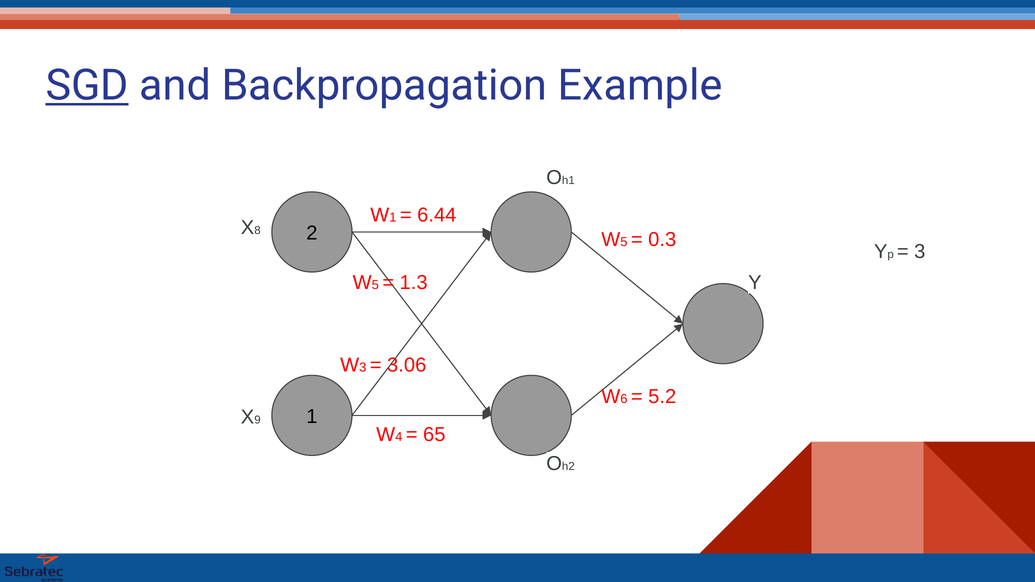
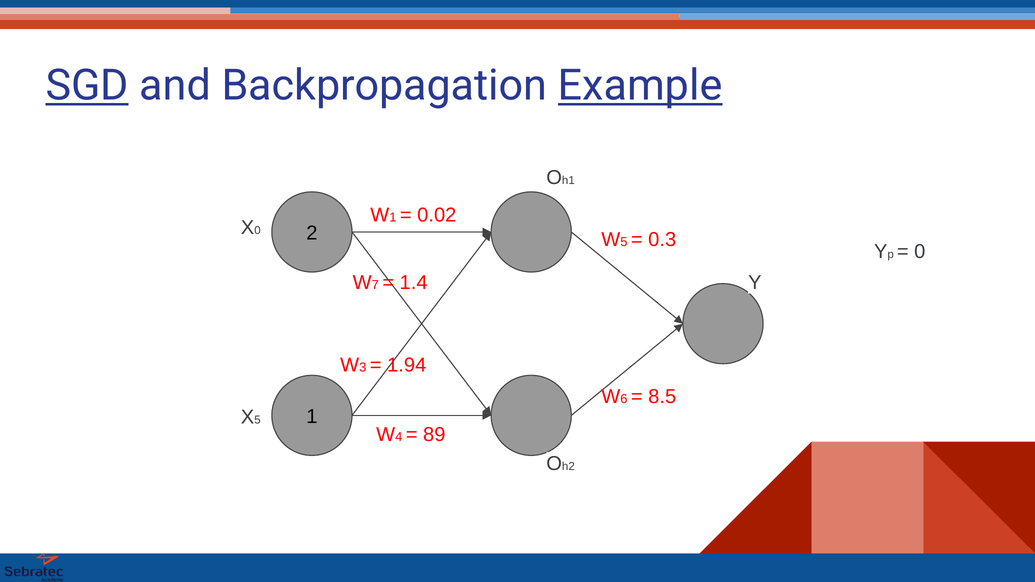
Example underline: none -> present (640, 86)
6.44: 6.44 -> 0.02 (437, 215)
8: 8 -> 0 (258, 231)
3: 3 -> 0 (920, 252)
5: 5 -> 7 (375, 285)
1.3: 1.3 -> 1.4 (414, 283)
3.06: 3.06 -> 1.94 (407, 365)
5.2: 5.2 -> 8.5 (662, 397)
9: 9 -> 5 (258, 420)
65: 65 -> 89 (434, 435)
